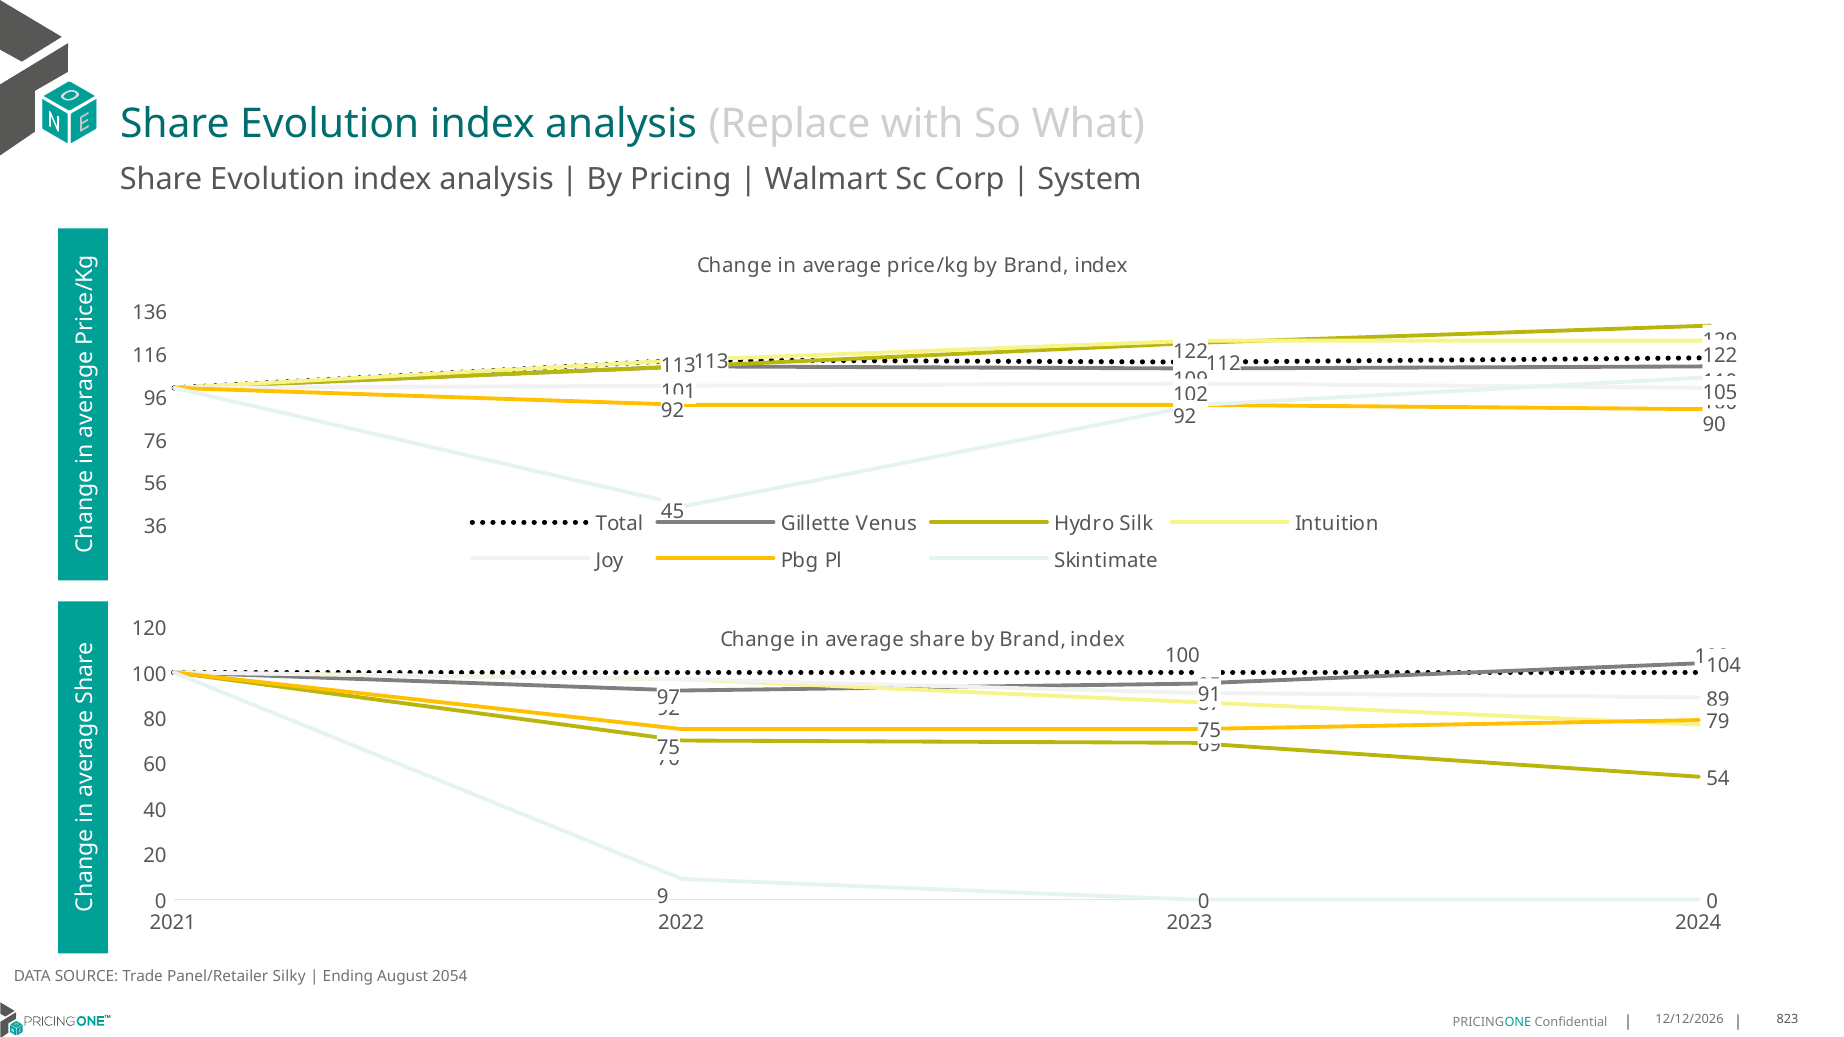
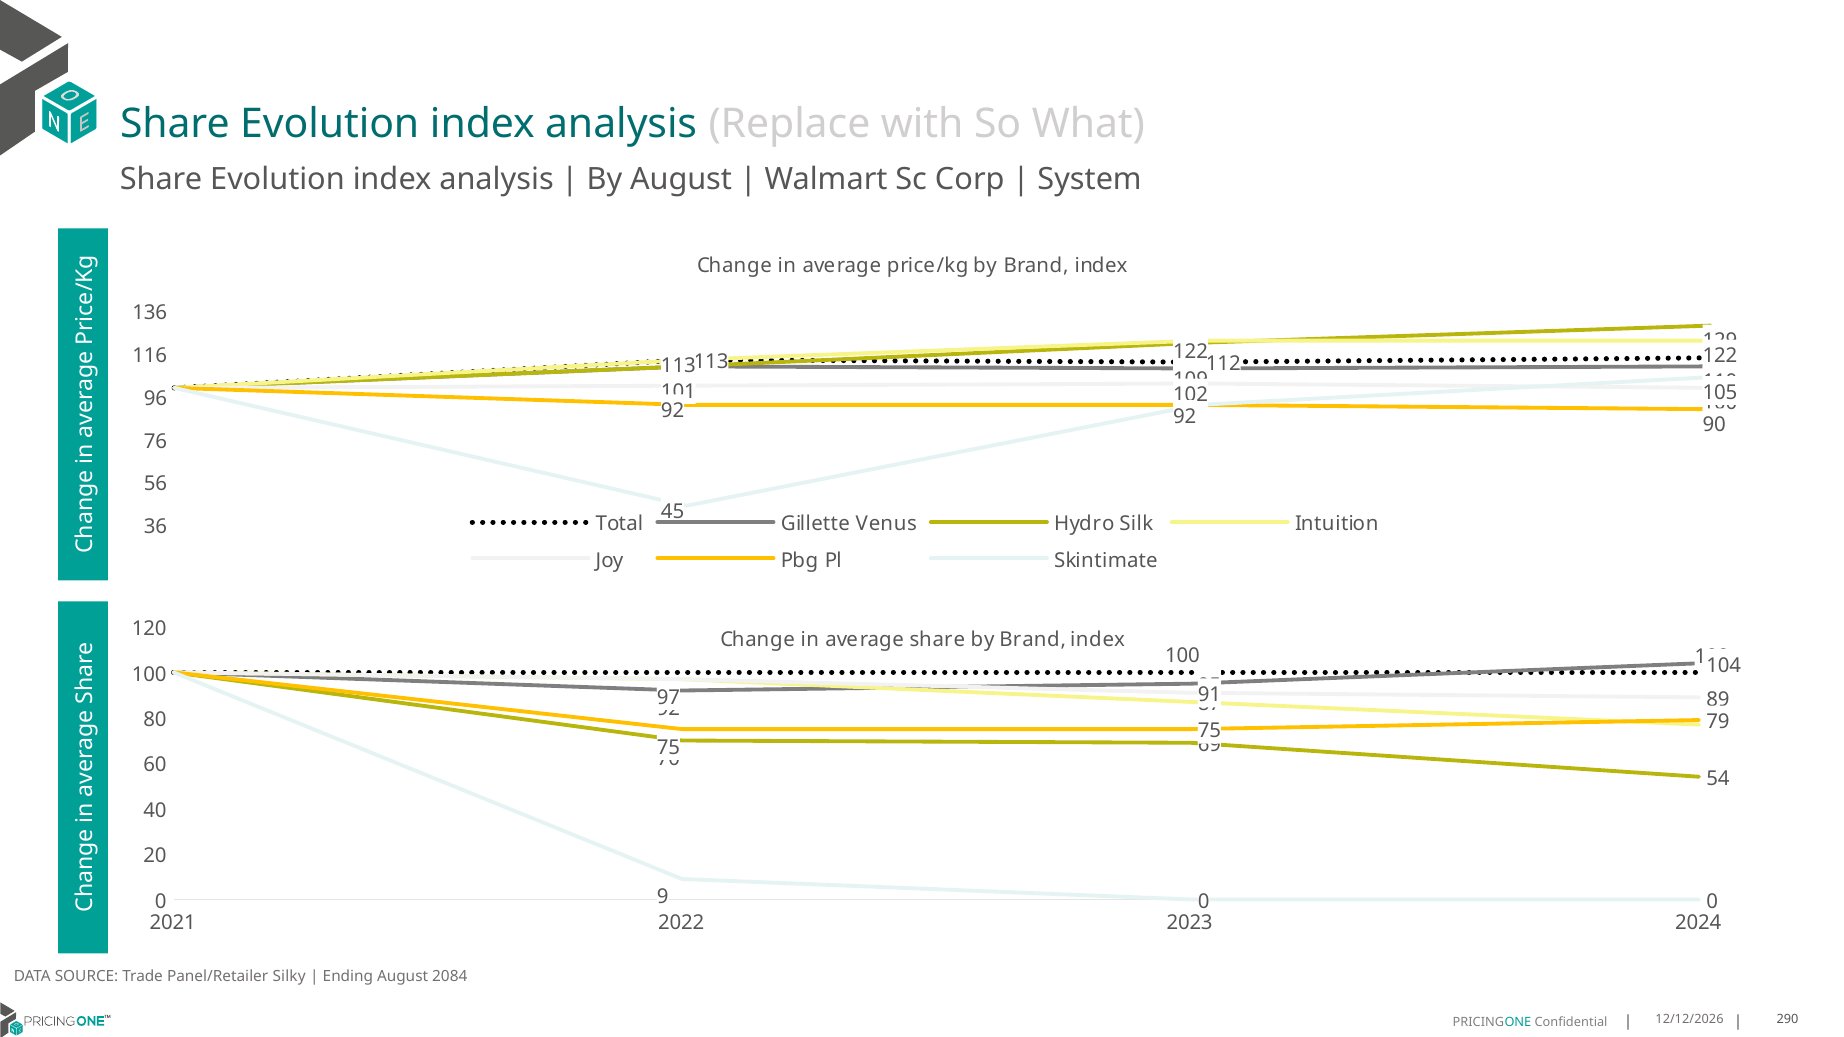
By Pricing: Pricing -> August (681, 180)
2054: 2054 -> 2084 (450, 977)
823: 823 -> 290 (1788, 1020)
